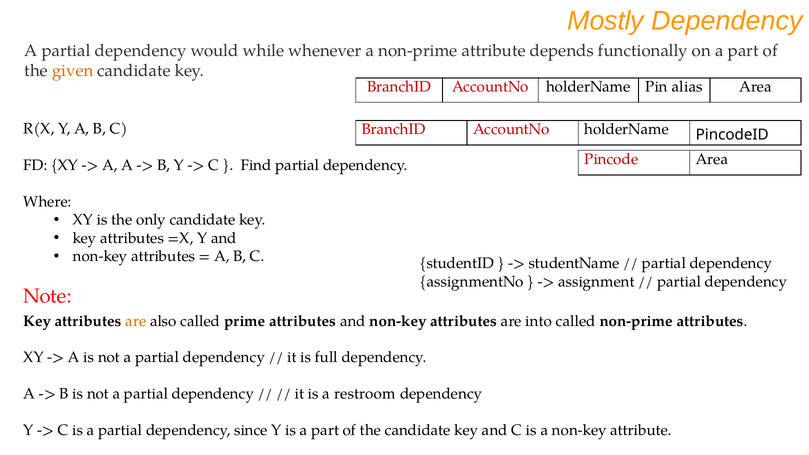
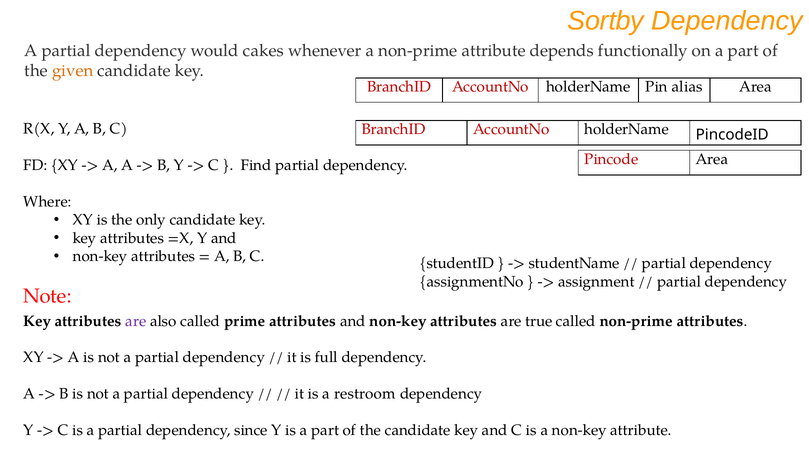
Mostly: Mostly -> Sortby (606, 21)
while: while -> cakes (263, 51)
are colour: orange -> purple (136, 321)
into: into -> true (539, 321)
